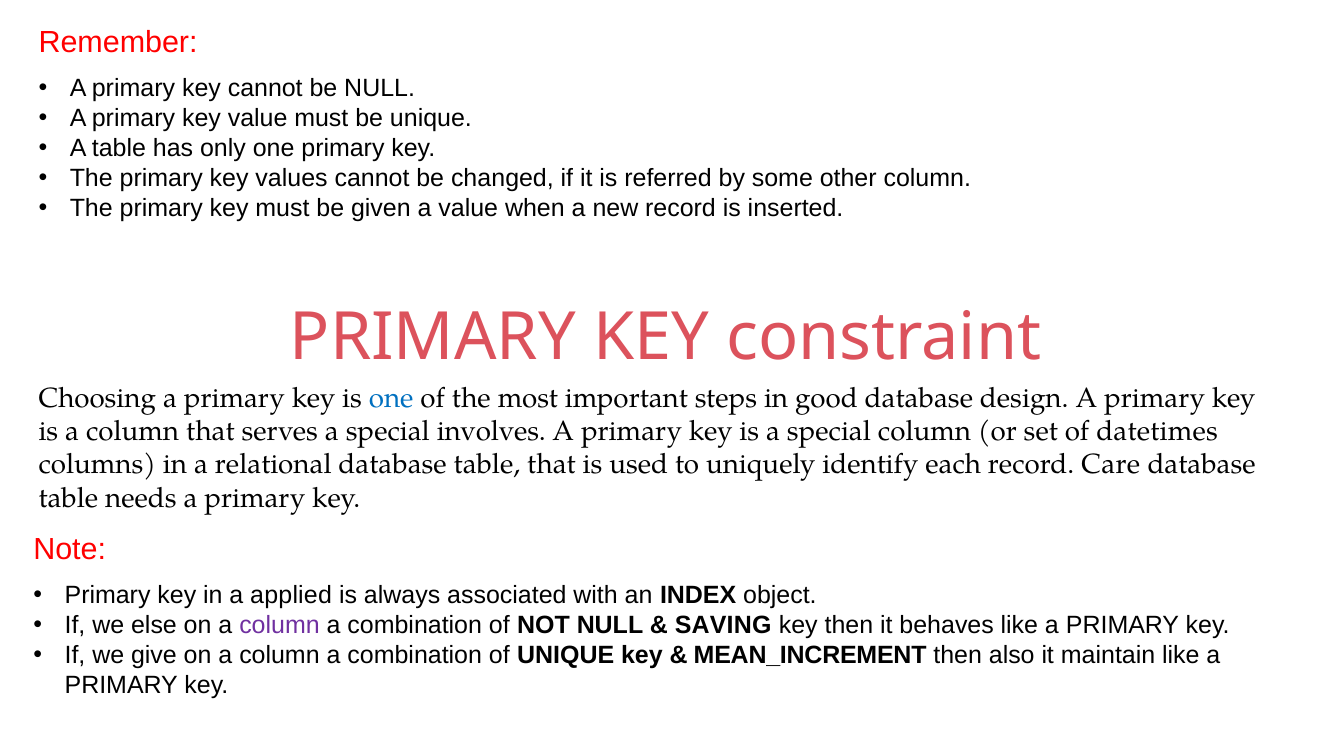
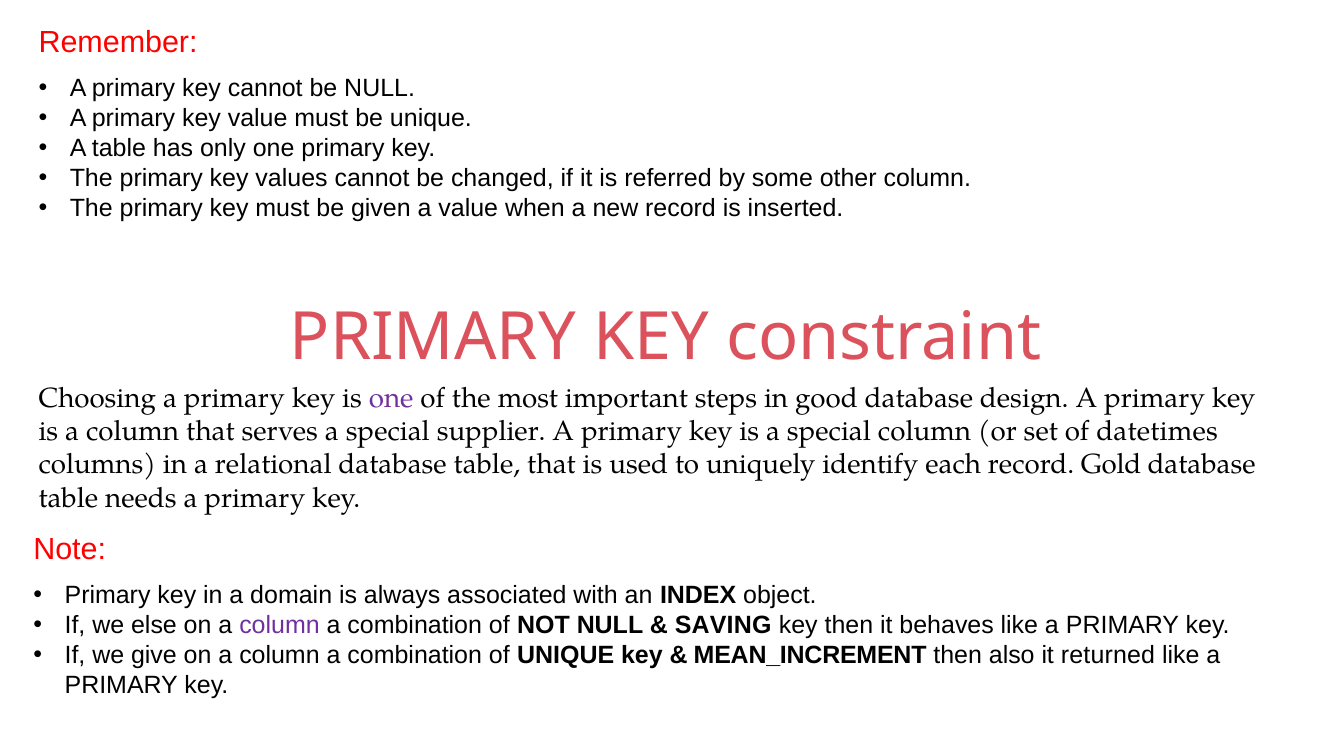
one colour: blue -> purple (391, 398)
involves: involves -> supplier (491, 431)
Care: Care -> Gold (1111, 465)
applied: applied -> domain (291, 596)
maintain: maintain -> returned (1108, 656)
